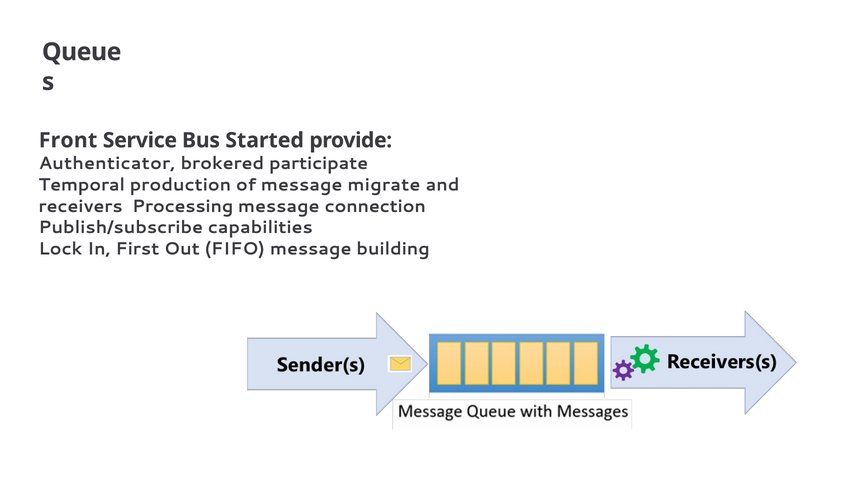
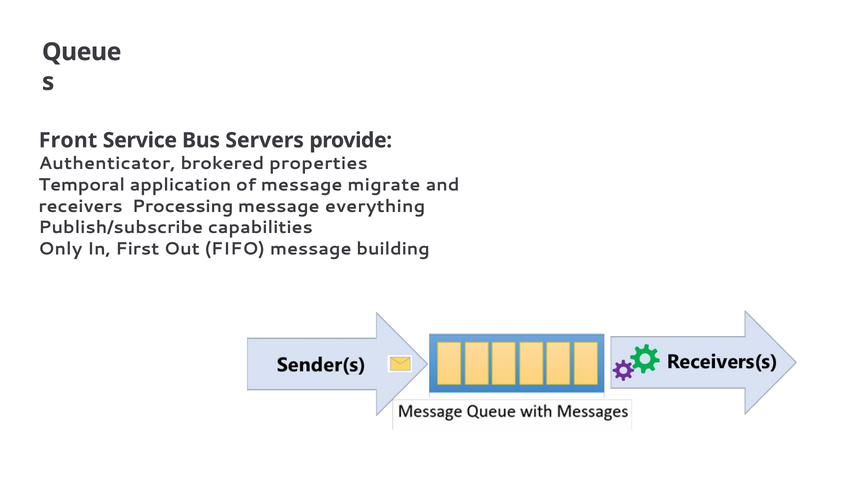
Started: Started -> Servers (265, 140)
participate: participate -> properties (318, 163)
production: production -> application (180, 185)
connection: connection -> everything (375, 206)
Lock: Lock -> Only (60, 249)
